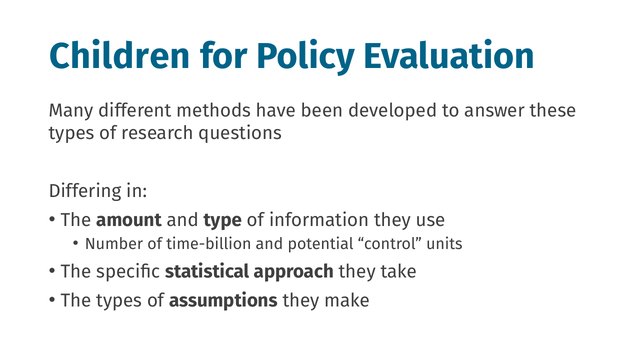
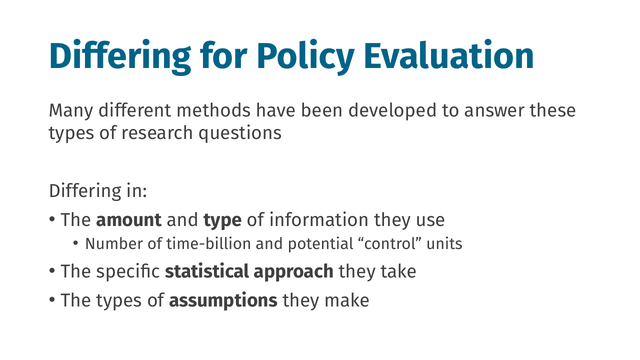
Children: Children -> Differing (120, 56)
